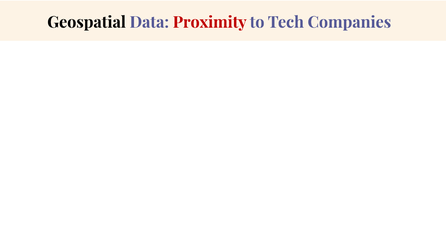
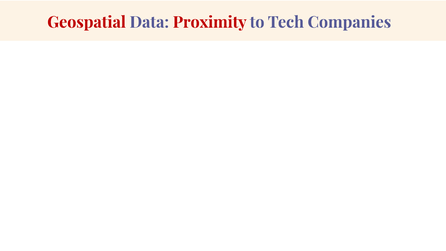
Geospatial colour: black -> red (87, 22)
